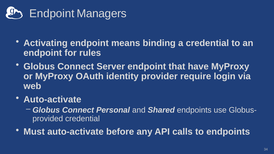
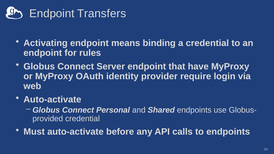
Managers: Managers -> Transfers (102, 14)
